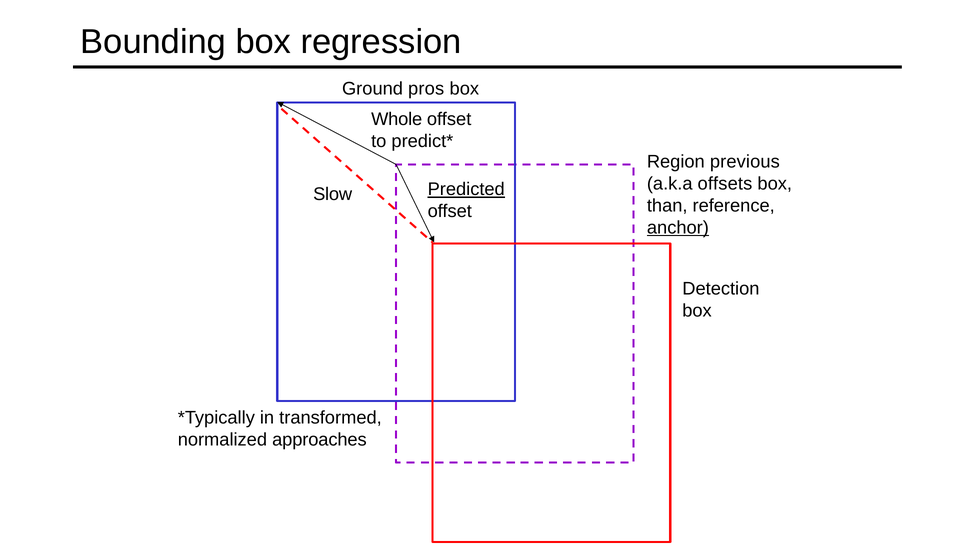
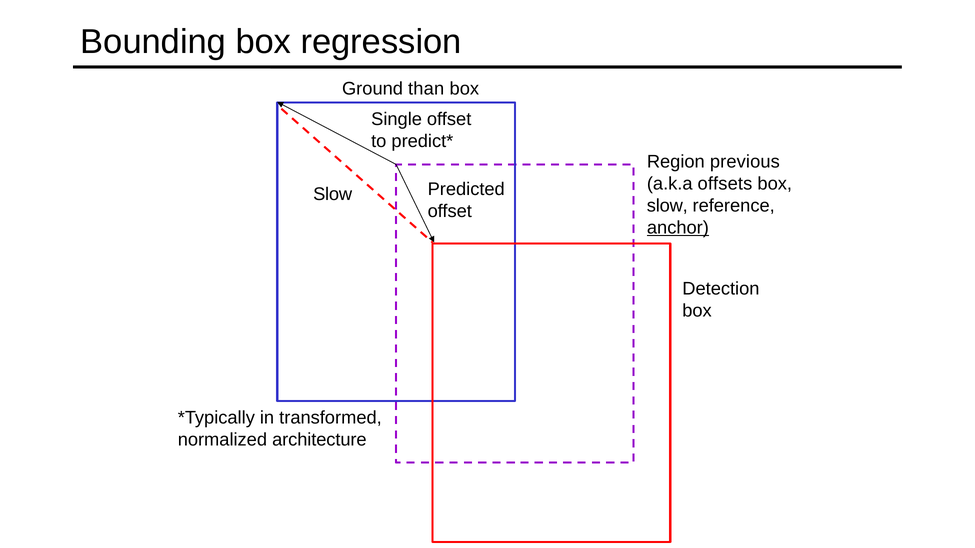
pros: pros -> than (426, 89)
Whole: Whole -> Single (397, 119)
Predicted underline: present -> none (466, 190)
than: than -> slow (667, 206)
approaches: approaches -> architecture (319, 440)
